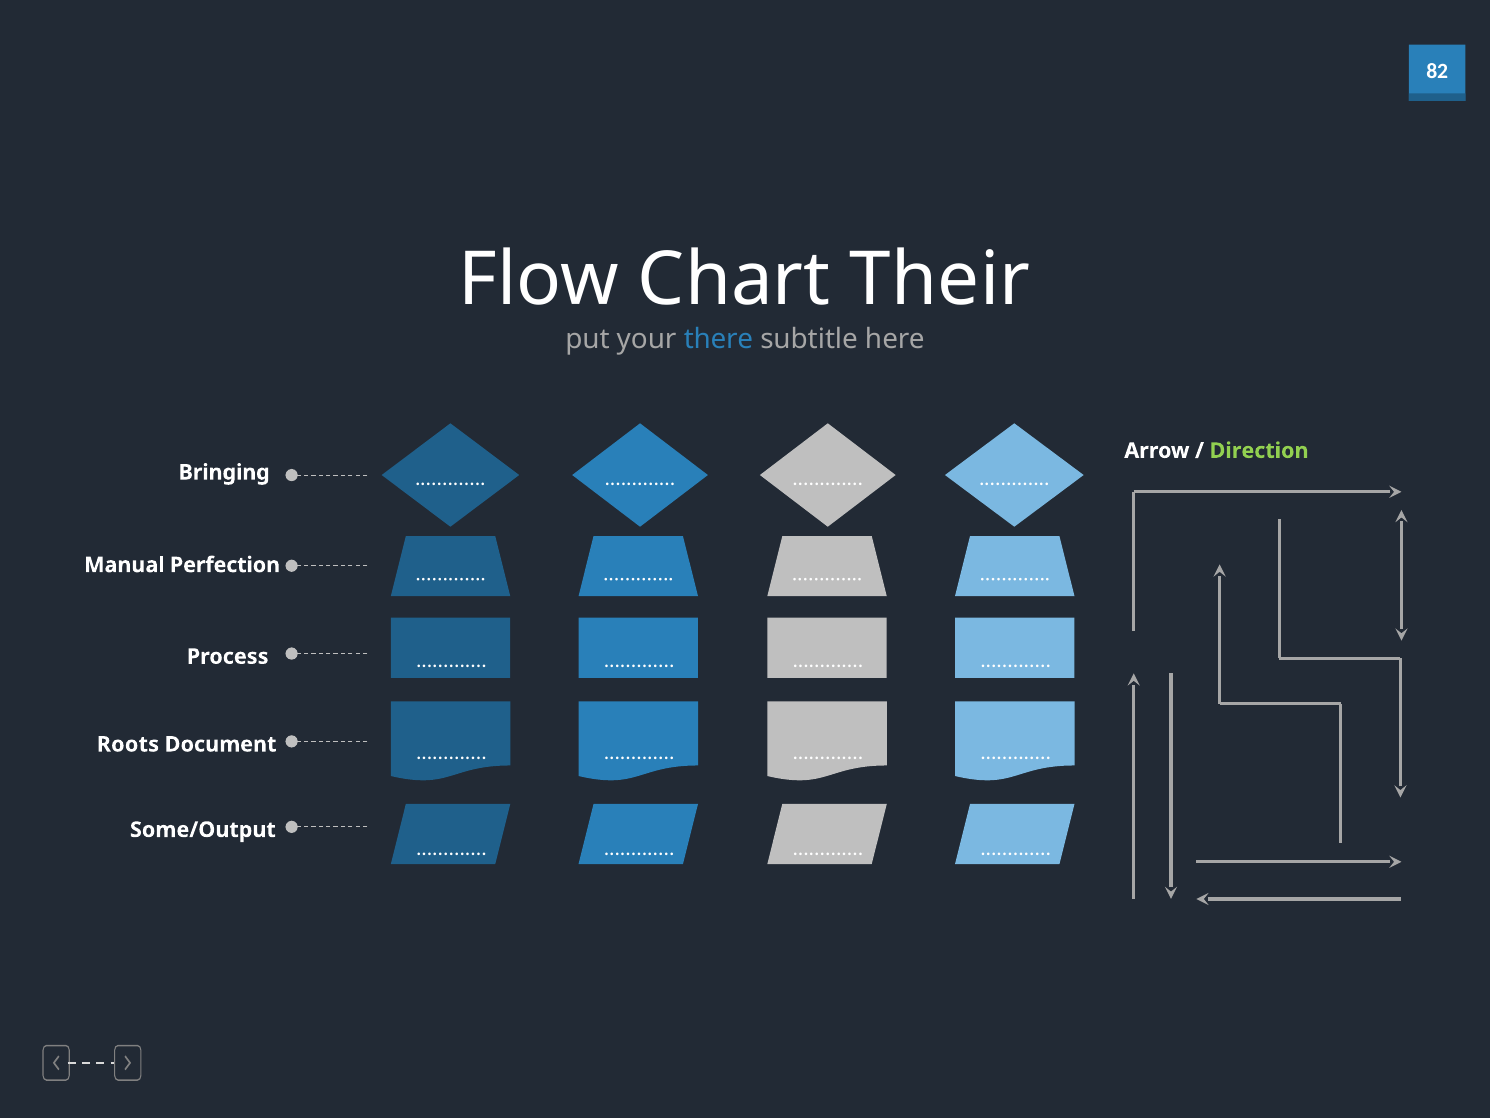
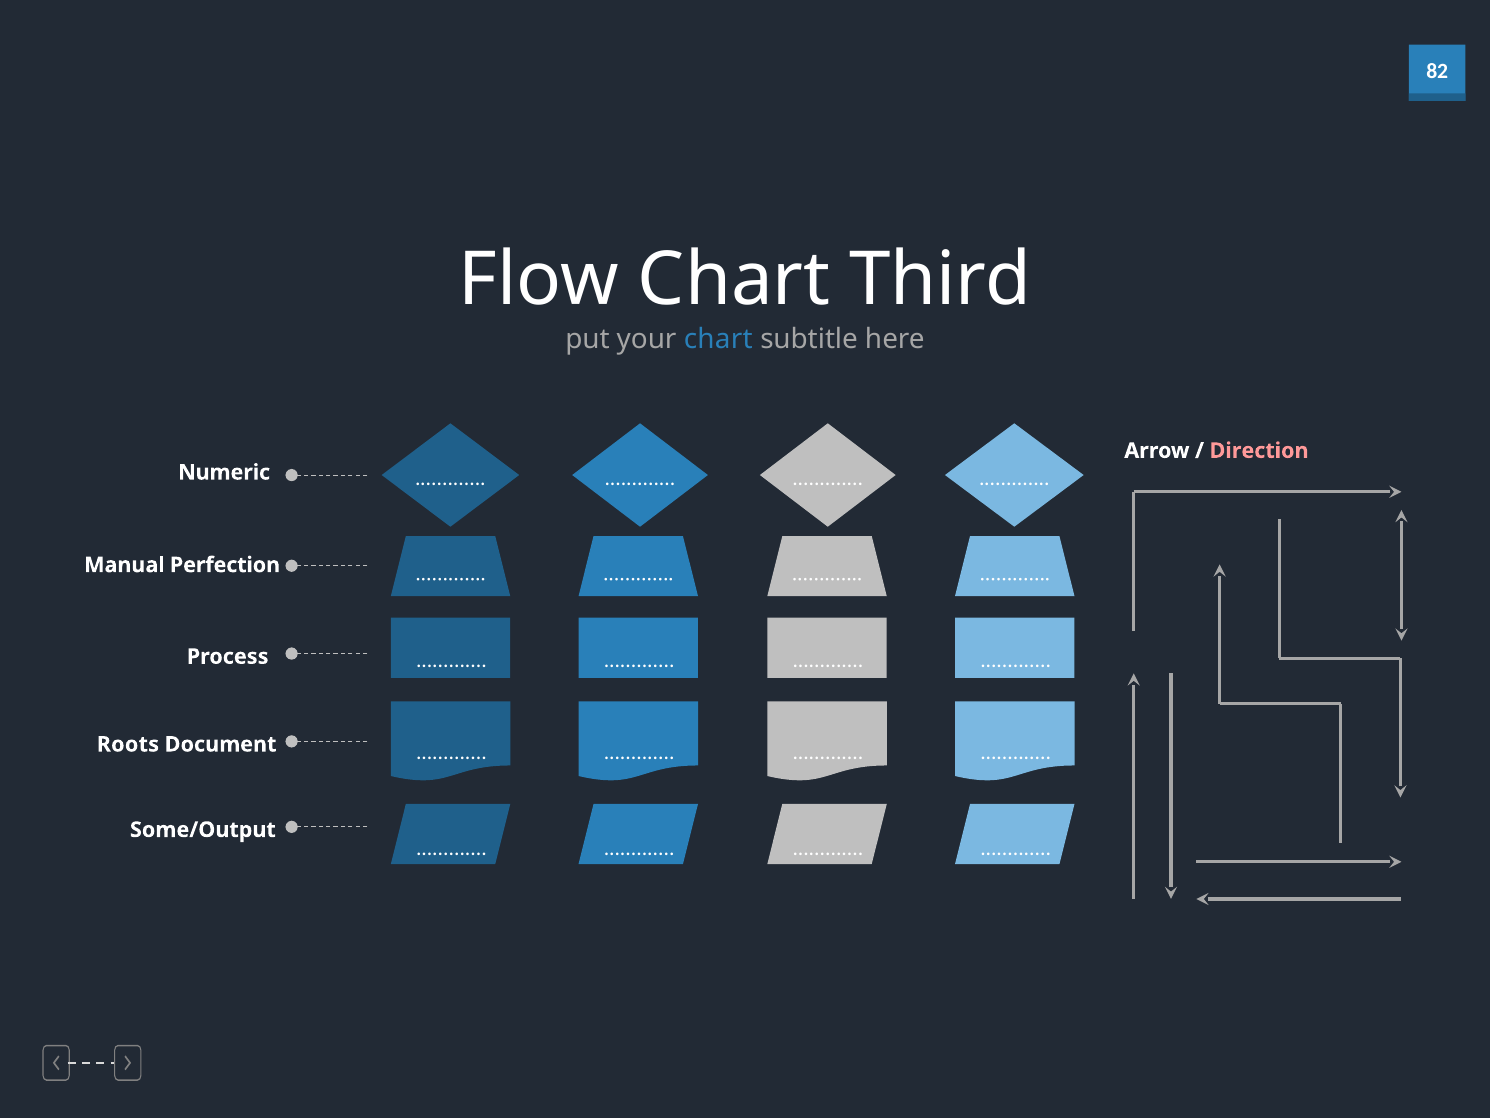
Their: Their -> Third (941, 280)
your there: there -> chart (718, 339)
Direction colour: light green -> pink (1259, 451)
Bringing: Bringing -> Numeric (224, 472)
